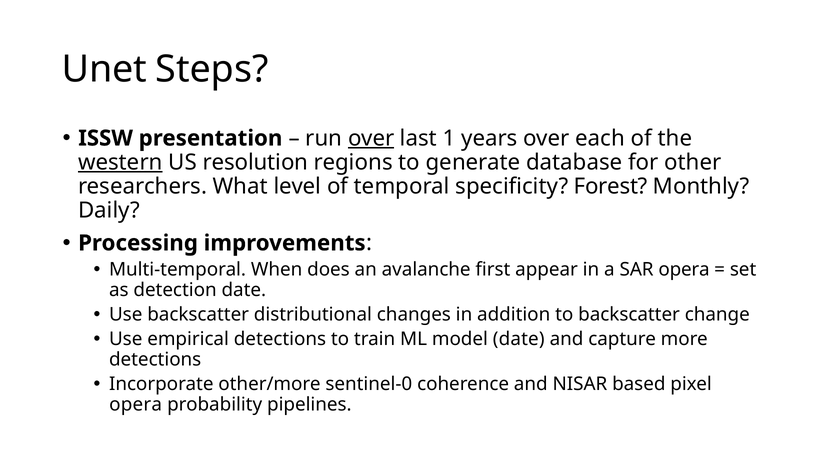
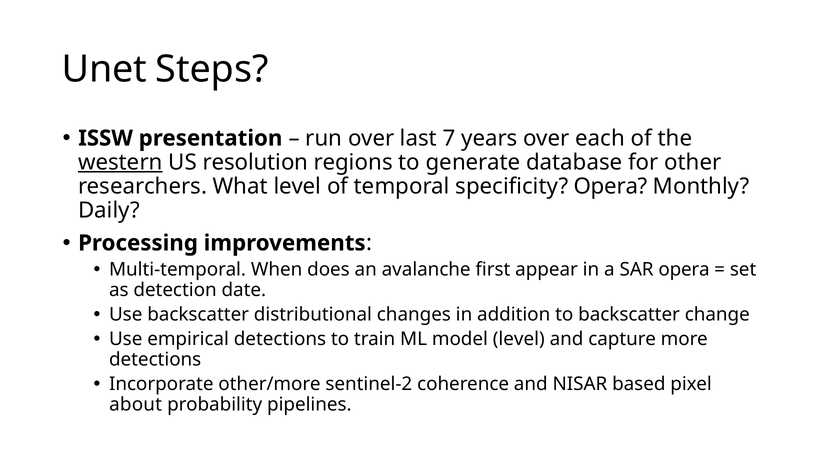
over underline: present -> none (371, 138)
1: 1 -> 7 (449, 138)
specificity Forest: Forest -> Opera (611, 186)
model date: date -> level (519, 339)
sentinel-0: sentinel-0 -> sentinel-2 (369, 384)
opera: opera -> about (136, 405)
